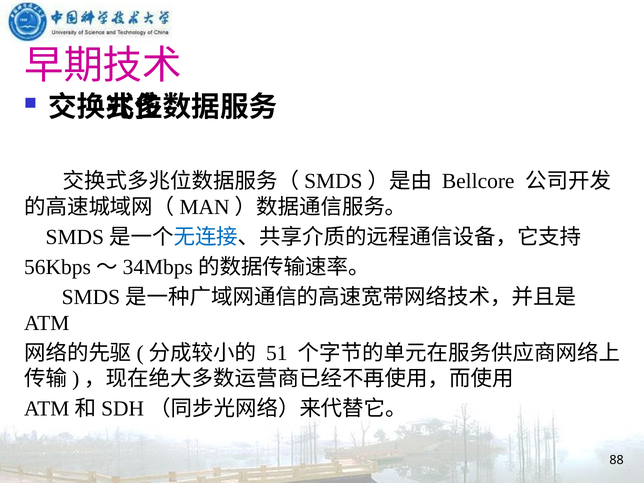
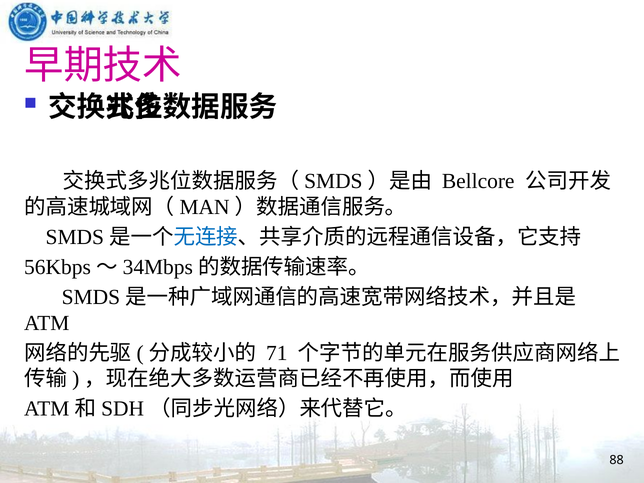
51: 51 -> 71 (277, 353)
